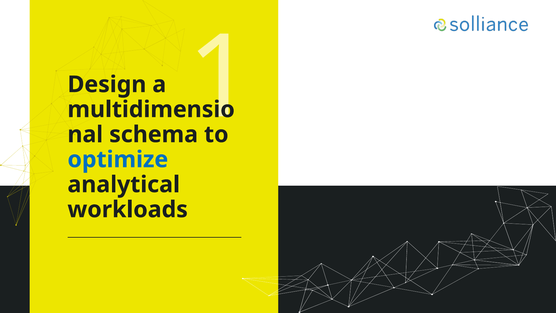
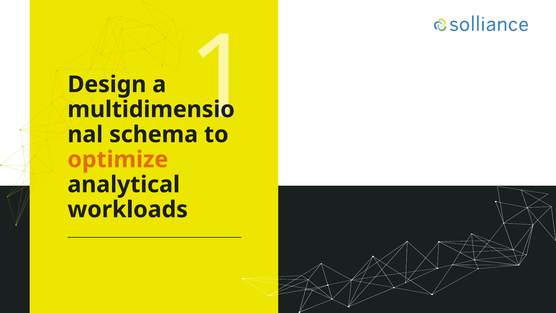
optimize colour: blue -> orange (118, 159)
